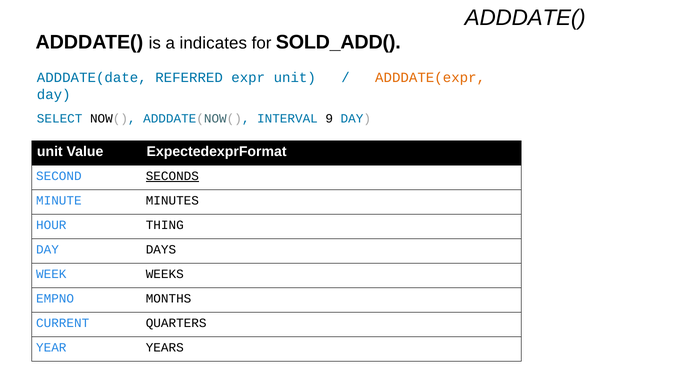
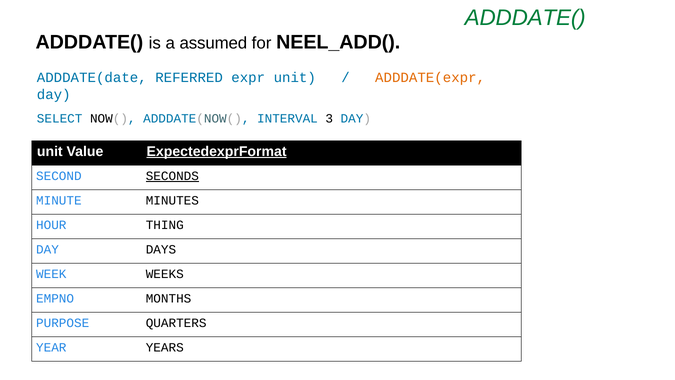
ADDDATE( colour: black -> green (525, 18)
indicates: indicates -> assumed (213, 43)
SOLD_ADD(: SOLD_ADD( -> NEEL_ADD( (338, 42)
9: 9 -> 3 (329, 118)
ExpectedexprFormat underline: none -> present (217, 151)
CURRENT: CURRENT -> PURPOSE (63, 323)
